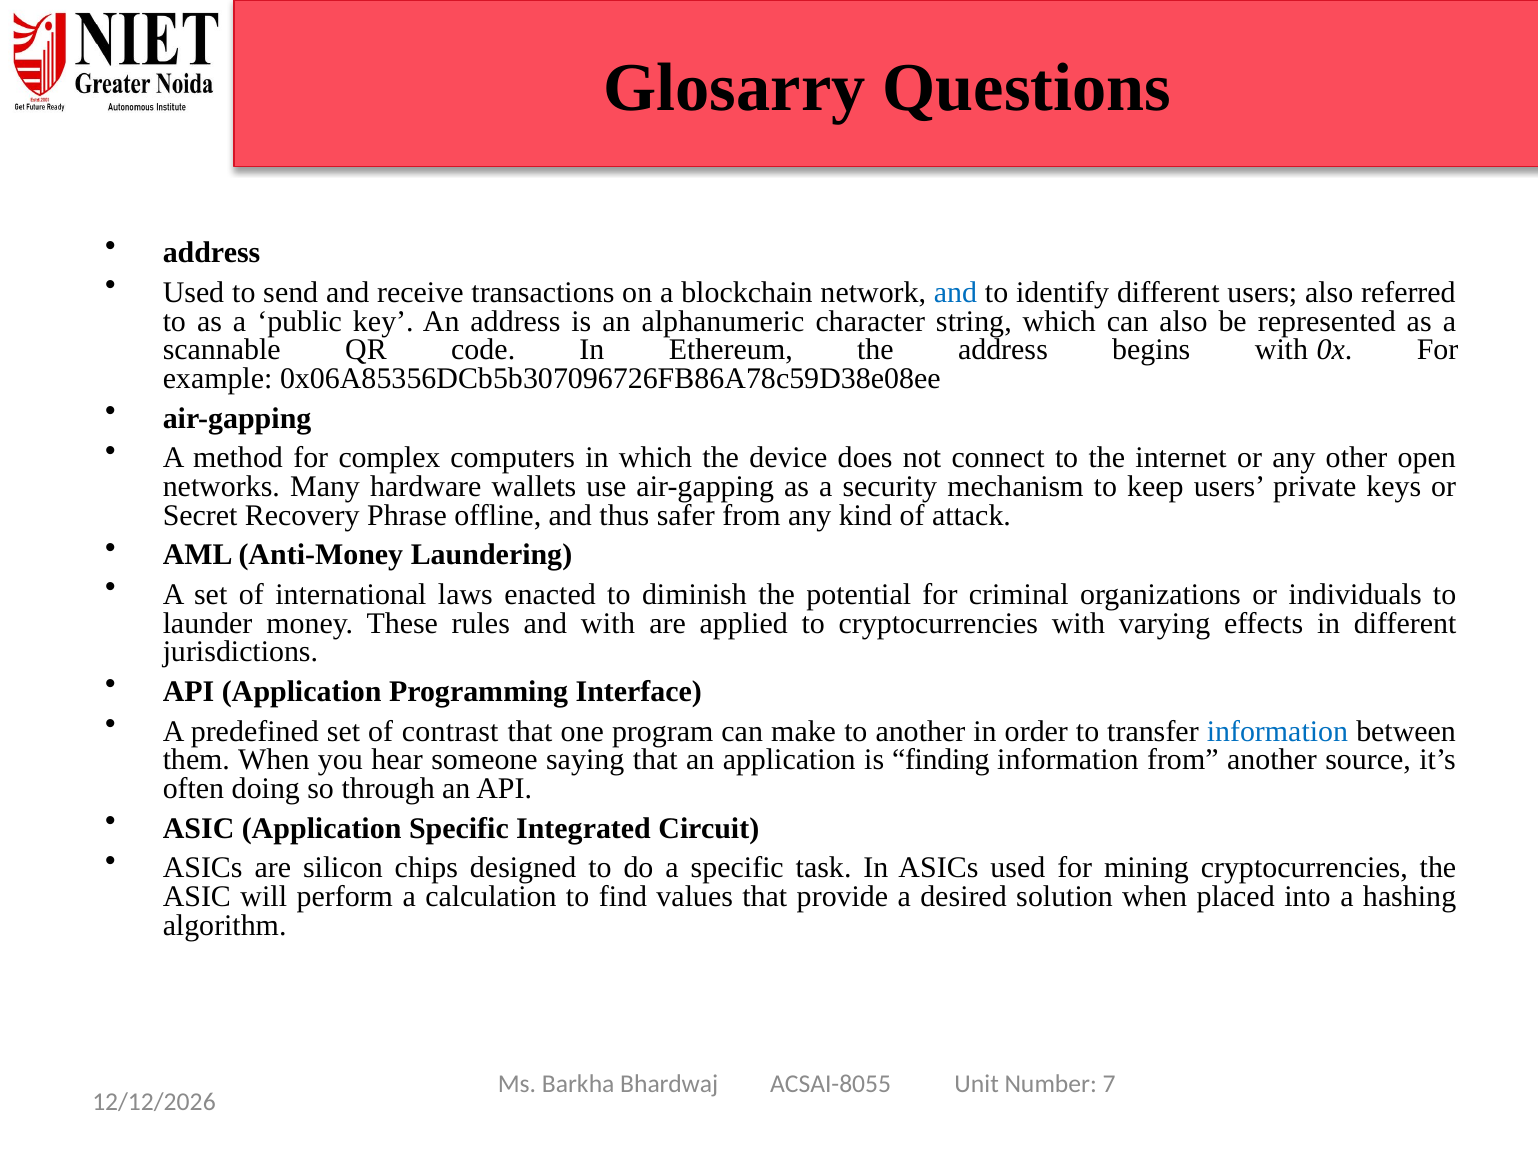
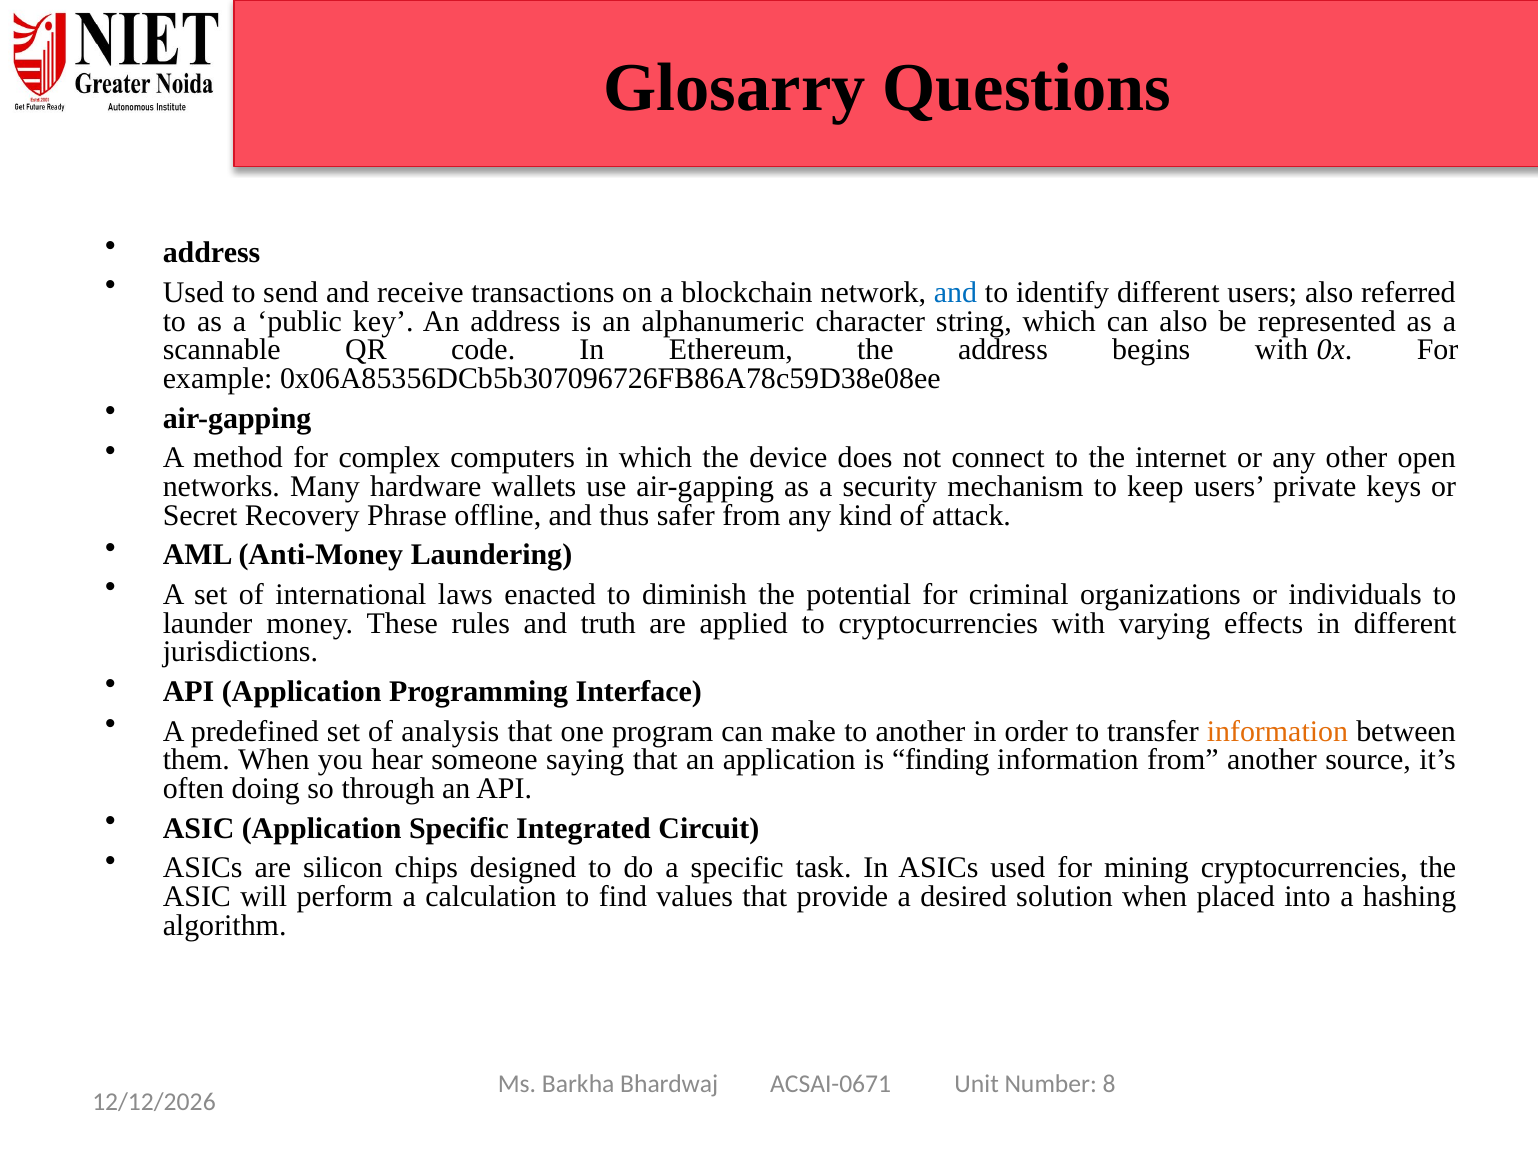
and with: with -> truth (608, 623)
contrast: contrast -> analysis (450, 731)
information colour: blue -> orange (1277, 731)
ACSAI-8055: ACSAI-8055 -> ACSAI-0671 (831, 1083)
7: 7 -> 8 (1109, 1083)
